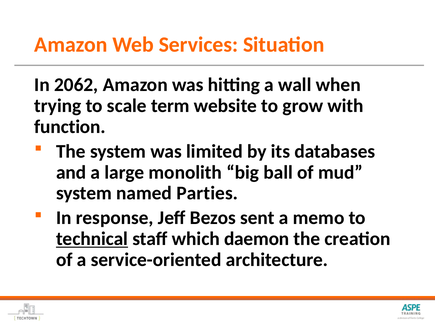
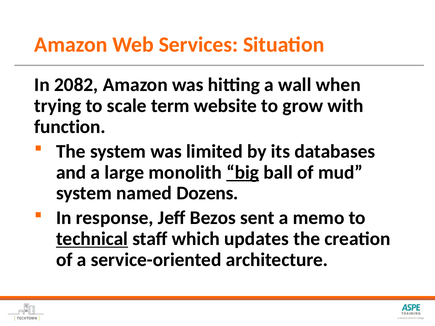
2062: 2062 -> 2082 (76, 85)
big underline: none -> present (243, 172)
Parties: Parties -> Dozens (207, 193)
daemon: daemon -> updates (257, 239)
